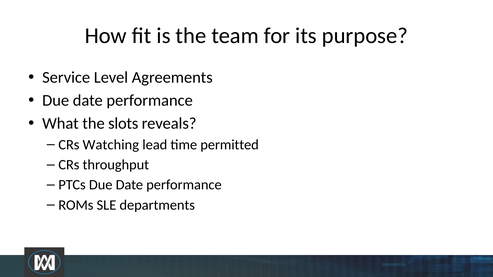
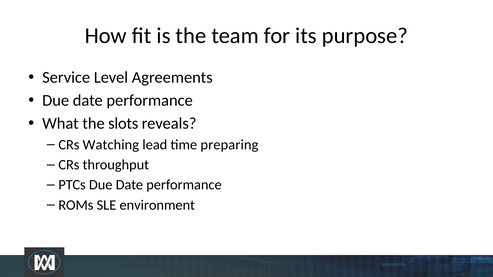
permitted: permitted -> preparing (229, 145)
departments: departments -> environment (157, 205)
